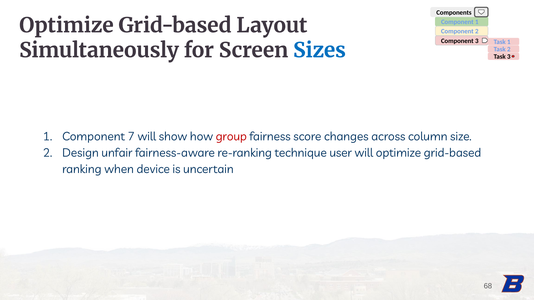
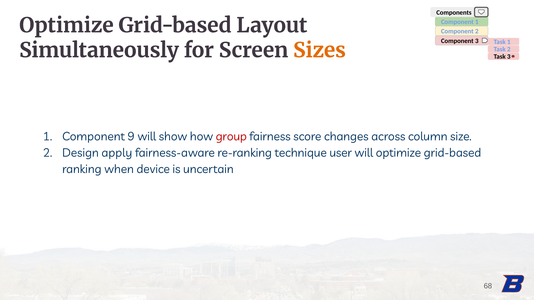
Sizes colour: blue -> orange (319, 50)
7: 7 -> 9 (131, 137)
unfair: unfair -> apply (117, 153)
